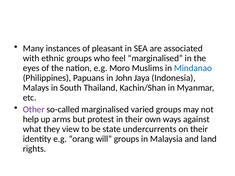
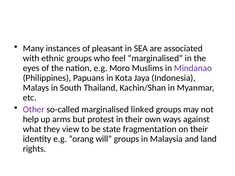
Mindanao colour: blue -> purple (193, 68)
John: John -> Kota (124, 78)
varied: varied -> linked (142, 110)
undercurrents: undercurrents -> fragmentation (150, 129)
